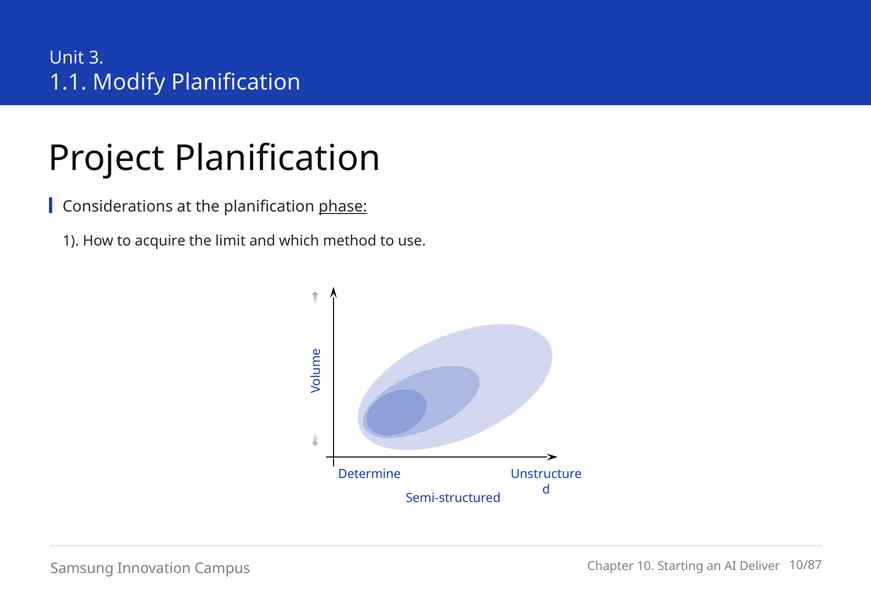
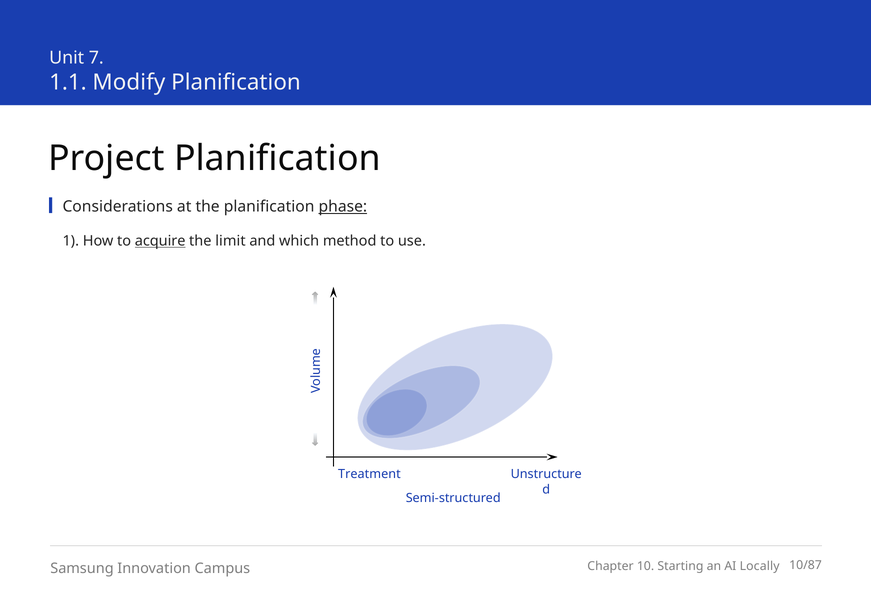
3: 3 -> 7 (96, 58)
acquire underline: none -> present (160, 241)
Determine: Determine -> Treatment (369, 474)
Deliver: Deliver -> Locally (760, 567)
